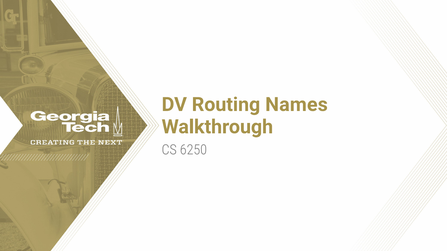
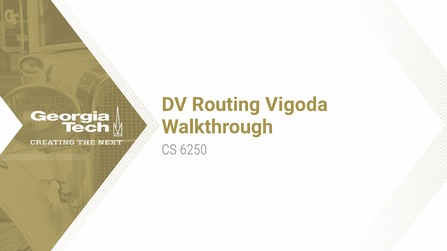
Names: Names -> Vigoda (296, 105)
